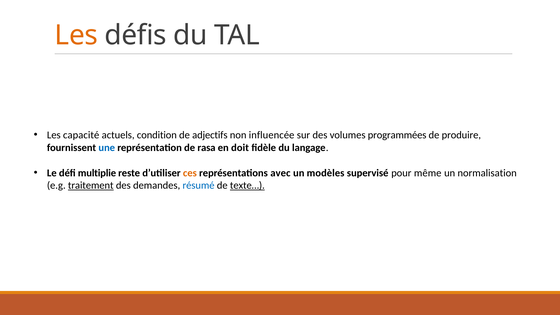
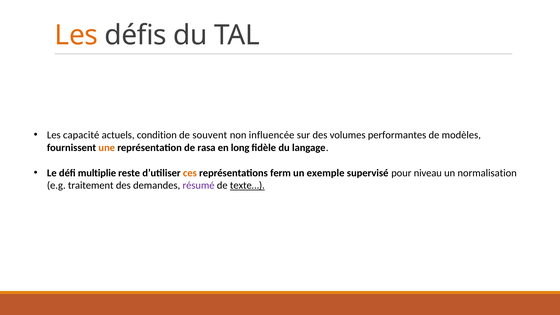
adjectifs: adjectifs -> souvent (210, 135)
programmées: programmées -> performantes (397, 135)
produire: produire -> modèles (461, 135)
une colour: blue -> orange (107, 148)
doit: doit -> long (240, 148)
avec: avec -> ferm (281, 173)
modèles: modèles -> exemple (326, 173)
même: même -> niveau (428, 173)
traitement underline: present -> none (91, 185)
résumé colour: blue -> purple (199, 185)
